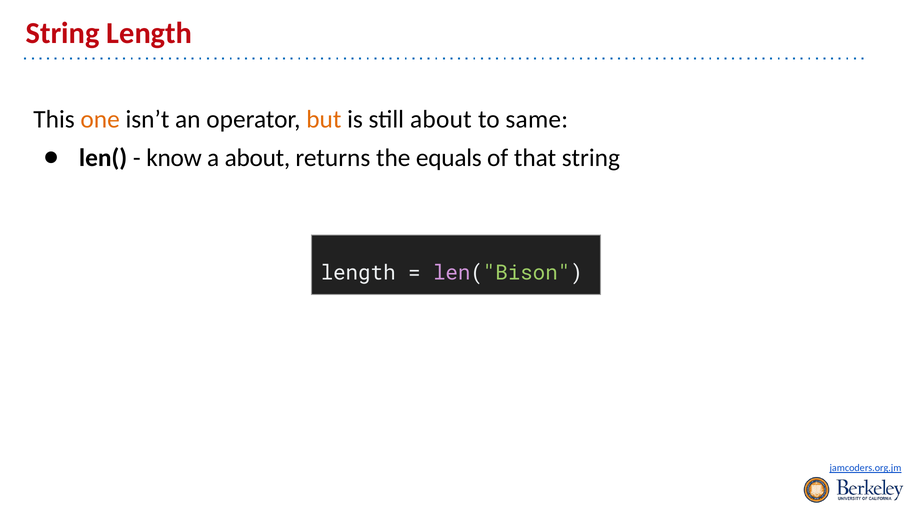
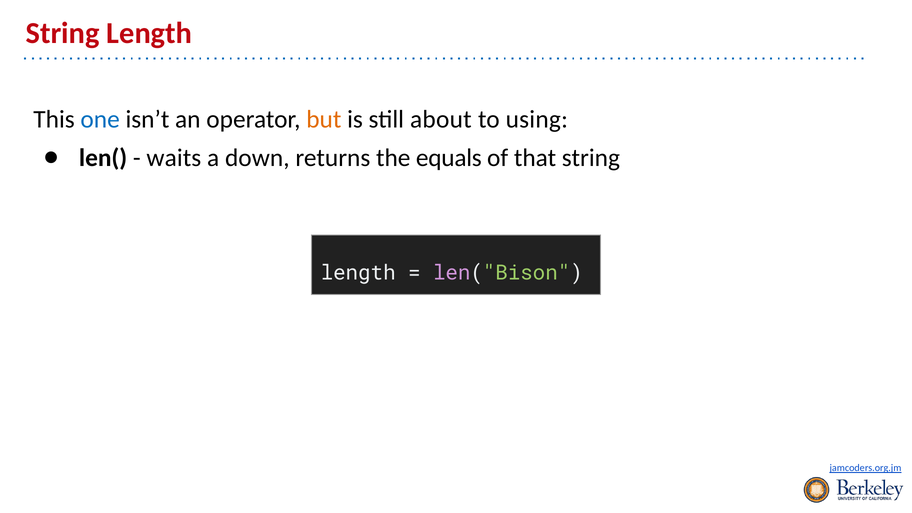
one colour: orange -> blue (100, 120)
same: same -> using (537, 120)
know: know -> waits (174, 158)
a about: about -> down (257, 158)
